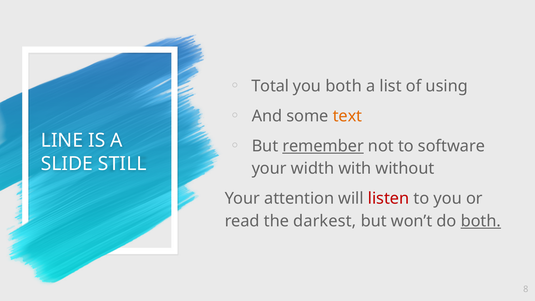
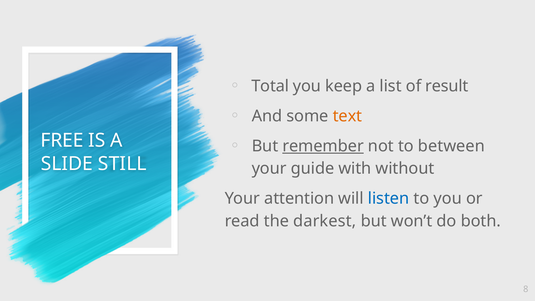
you both: both -> keep (344, 86)
using: using -> result (447, 86)
LINE: LINE -> FREE (62, 140)
software: software -> between (451, 146)
width: width -> guide (313, 169)
listen colour: red -> blue (389, 198)
both underline: present -> none (481, 221)
